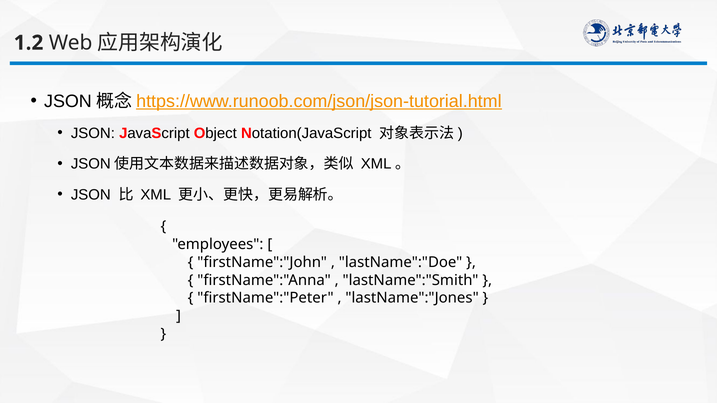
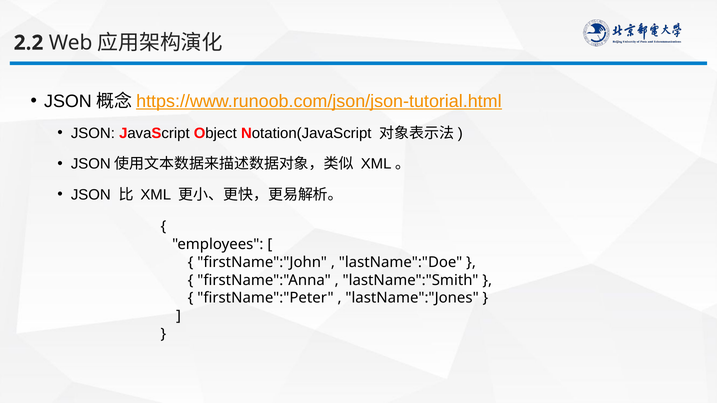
1.2: 1.2 -> 2.2 (29, 43)
